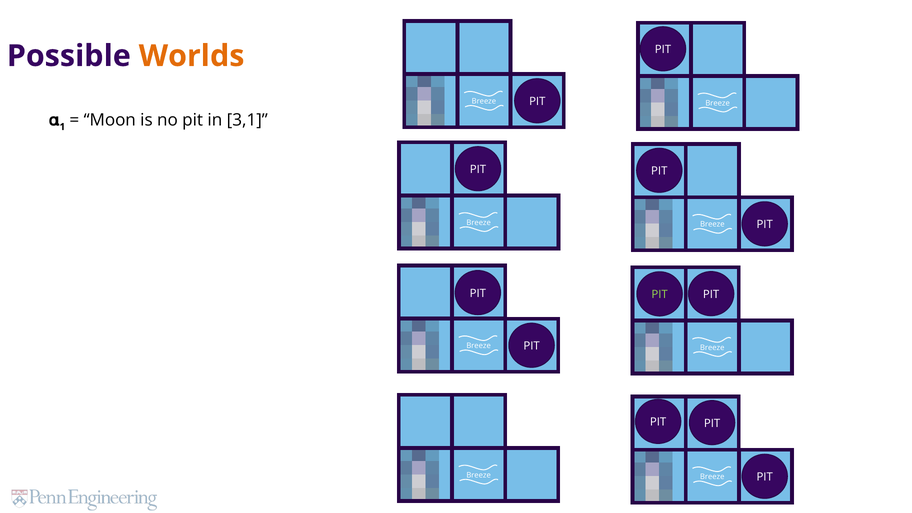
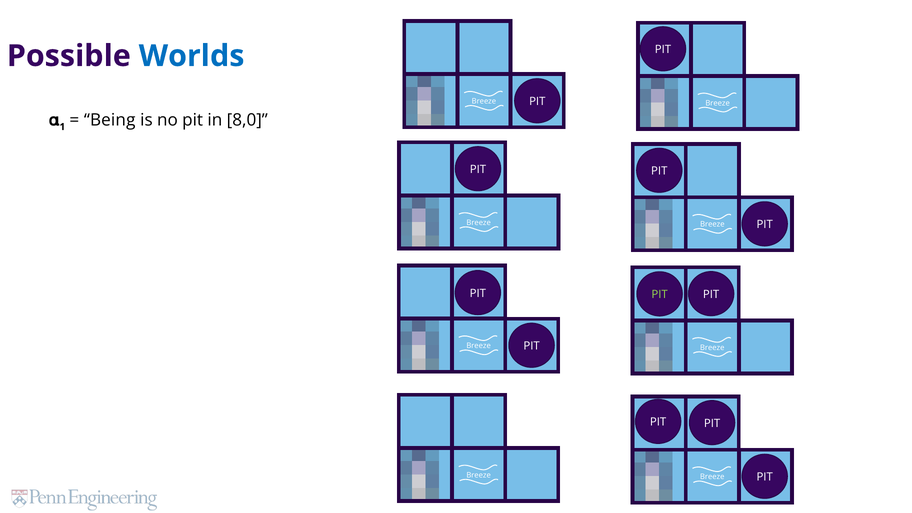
Worlds colour: orange -> blue (192, 56)
Moon: Moon -> Being (110, 120)
3,1: 3,1 -> 8,0 (247, 120)
